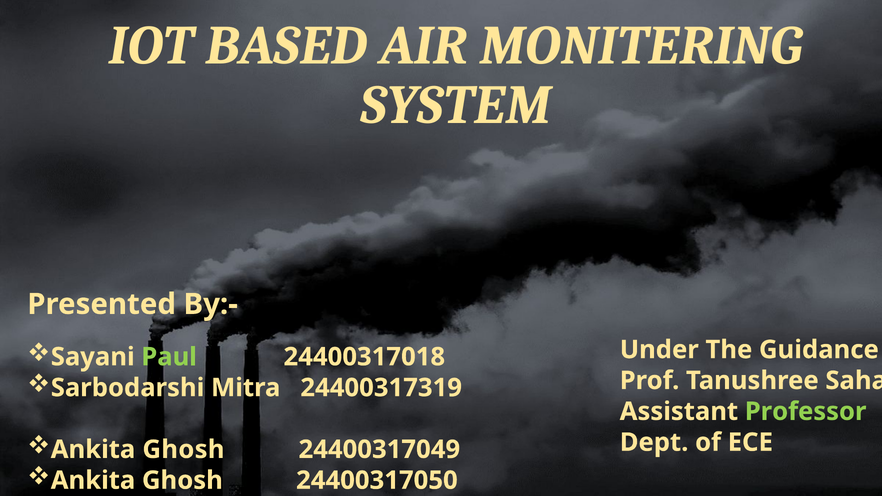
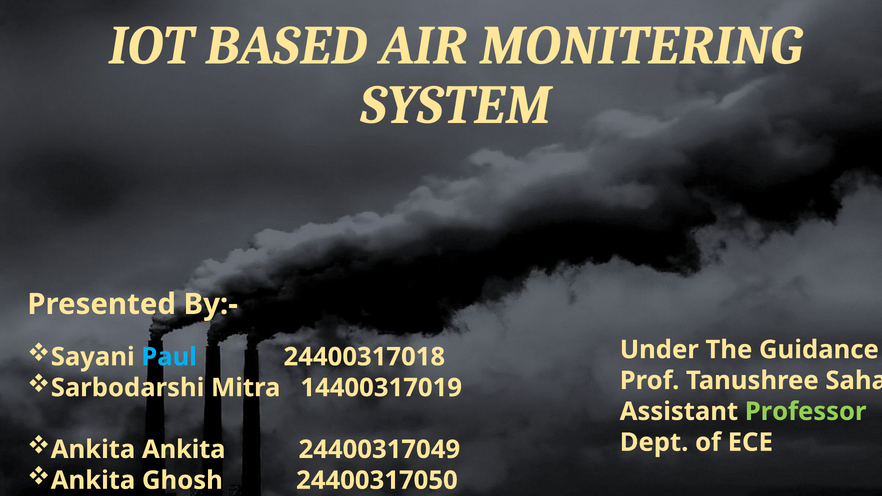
Paul colour: light green -> light blue (169, 357)
24400317319: 24400317319 -> 14400317019 (381, 388)
Ghosh: Ghosh -> Ankita (184, 450)
